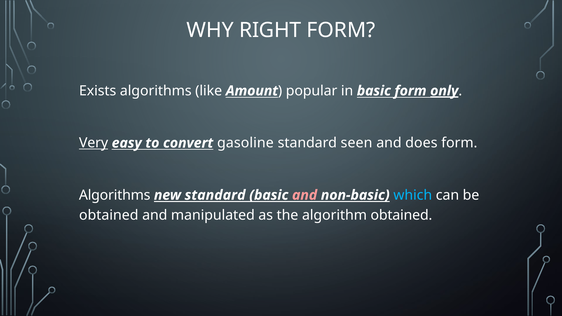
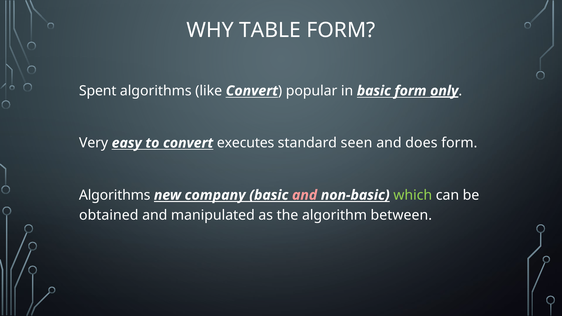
RIGHT: RIGHT -> TABLE (270, 30)
Exists: Exists -> Spent (98, 91)
like Amount: Amount -> Convert (252, 91)
Very underline: present -> none (94, 143)
gasoline: gasoline -> executes (246, 143)
new standard: standard -> company (215, 195)
which colour: light blue -> light green (413, 195)
algorithm obtained: obtained -> between (401, 215)
